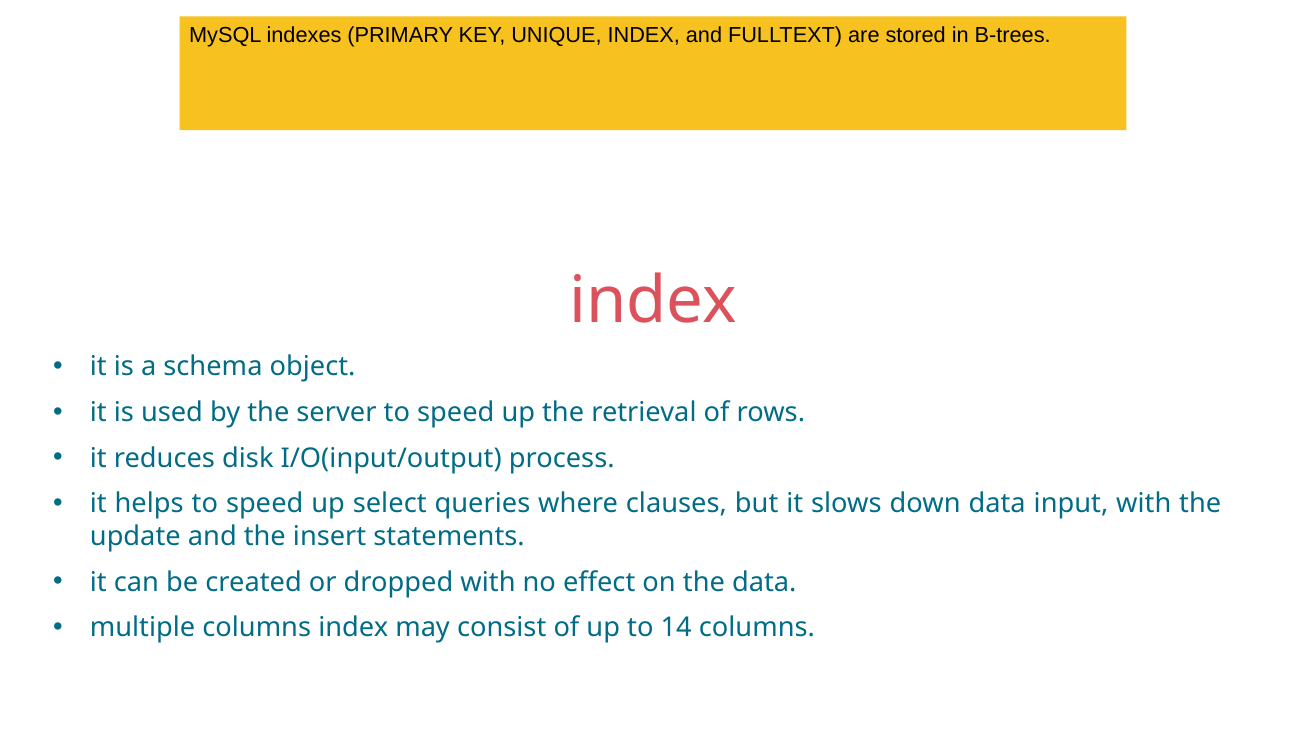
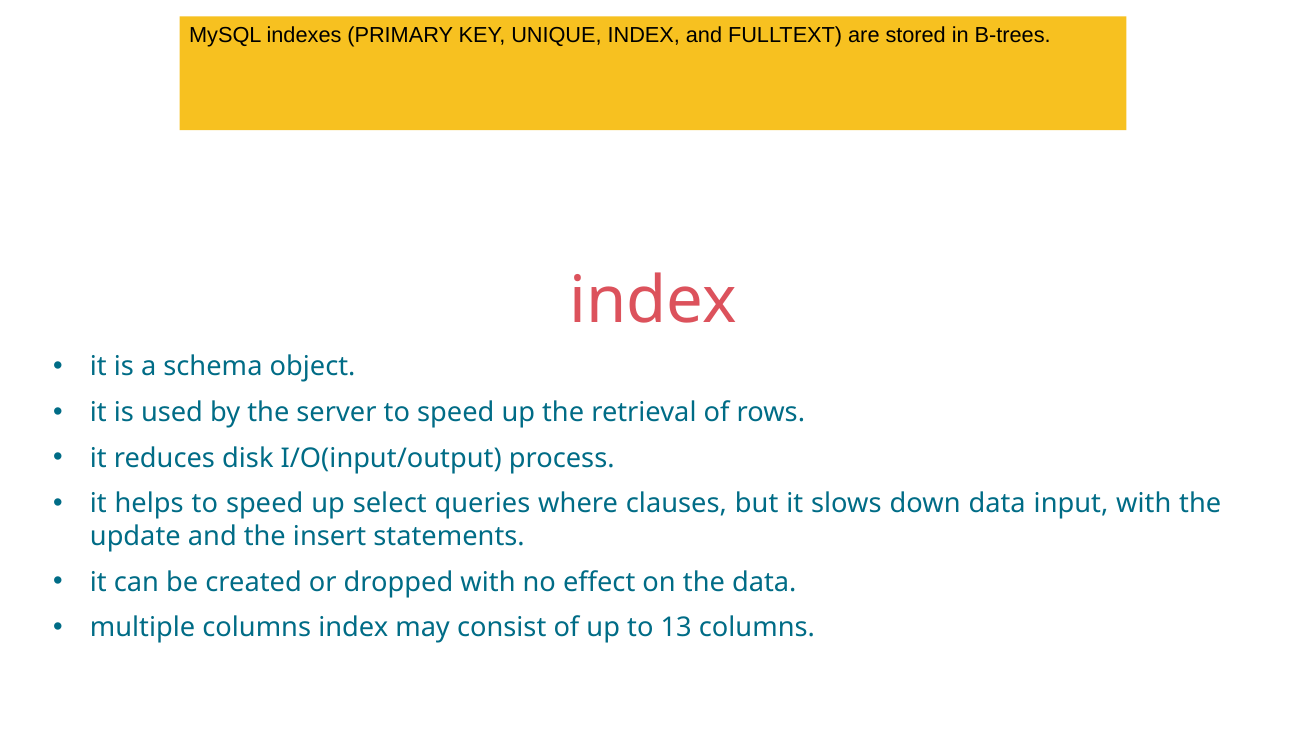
14: 14 -> 13 (676, 628)
